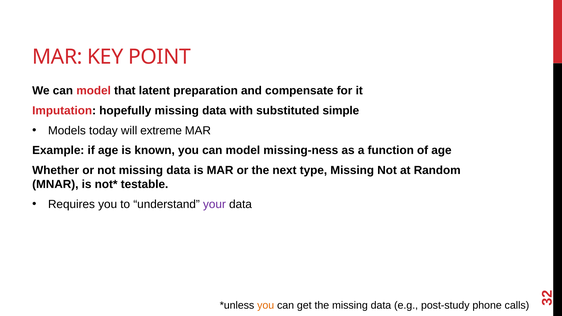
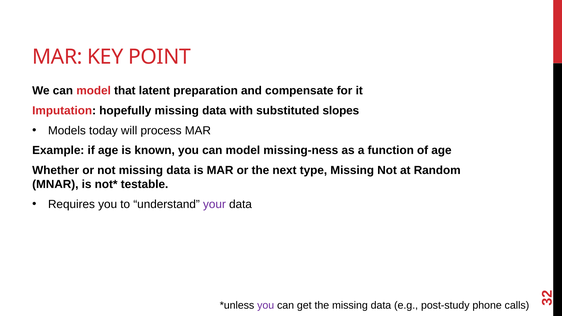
simple: simple -> slopes (341, 111)
extreme: extreme -> process (161, 131)
you colour: orange -> purple (266, 306)
